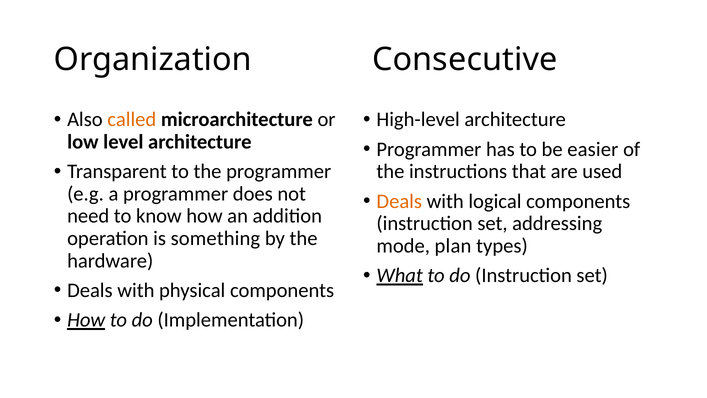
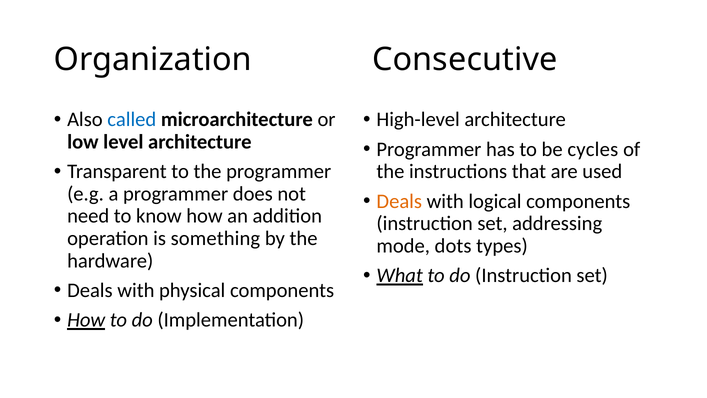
called colour: orange -> blue (132, 120)
easier: easier -> cycles (593, 149)
plan: plan -> dots (453, 246)
